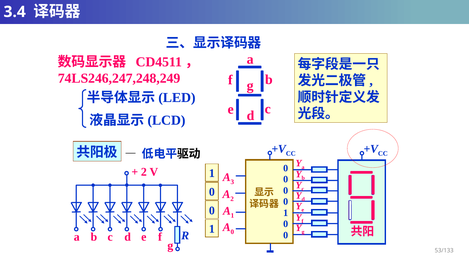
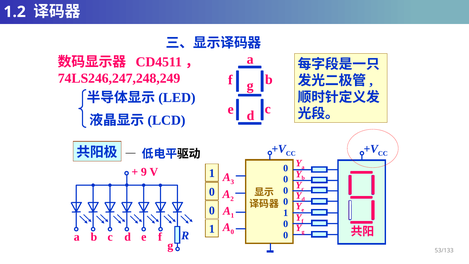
3.4: 3.4 -> 1.2 (15, 12)
2: 2 -> 9 (144, 172)
